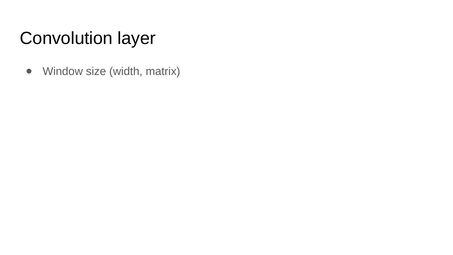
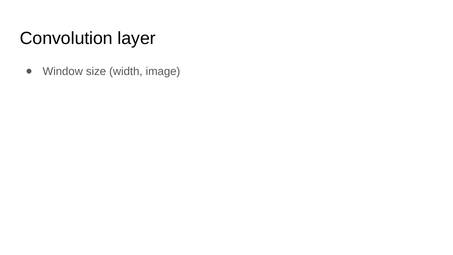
matrix: matrix -> image (163, 71)
